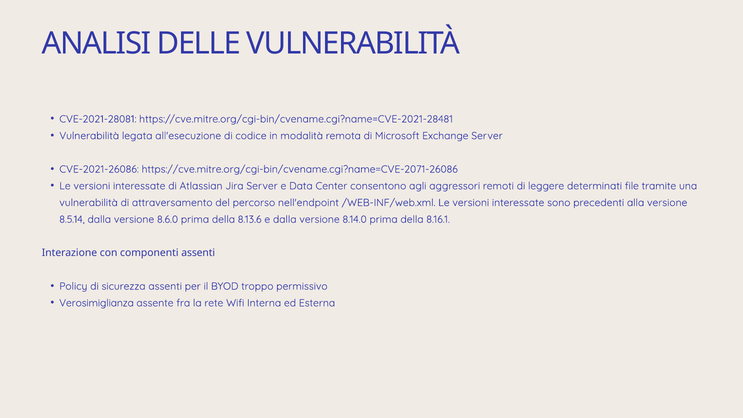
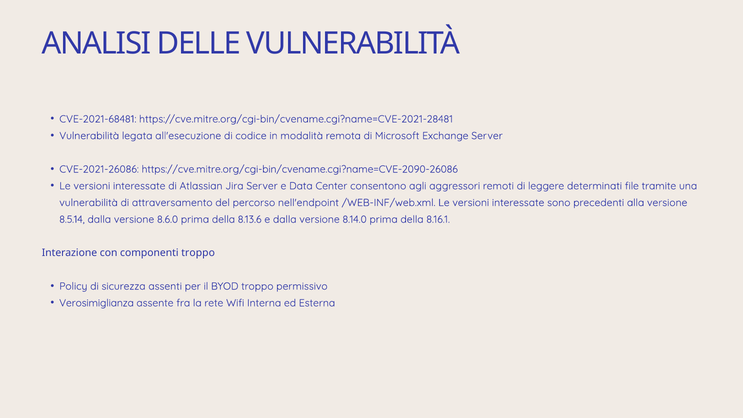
CVE-2021-28081: CVE-2021-28081 -> CVE-2021-68481 (98, 119)
https://cve.mitre.org/cgi-bin/cvename.cgi?name=CVE-2071-26086: https://cve.mitre.org/cgi-bin/cvename.cgi?name=CVE-2071-26086 -> https://cve.mitre.org/cgi-bin/cvename.cgi?name=CVE-2090-26086 (300, 169)
componenti assenti: assenti -> troppo (198, 253)
